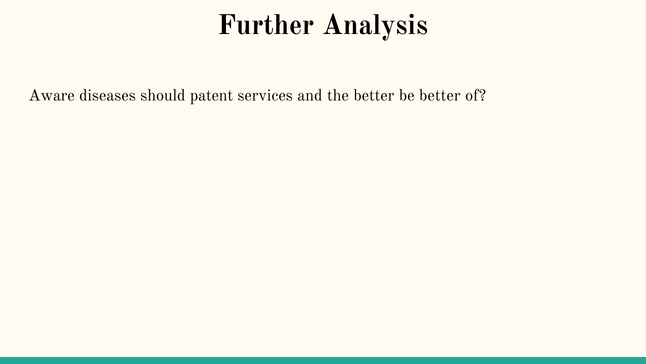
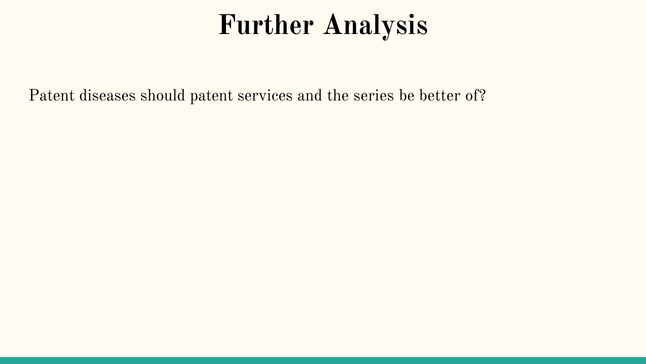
Aware: Aware -> Patent (52, 95)
the better: better -> series (374, 95)
